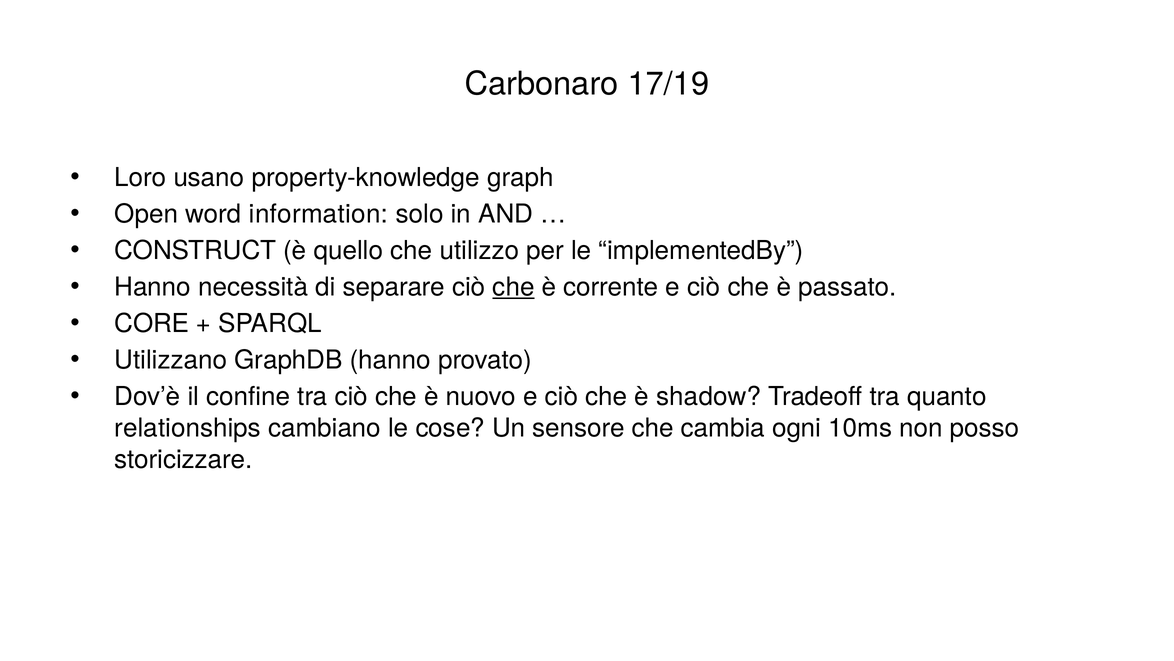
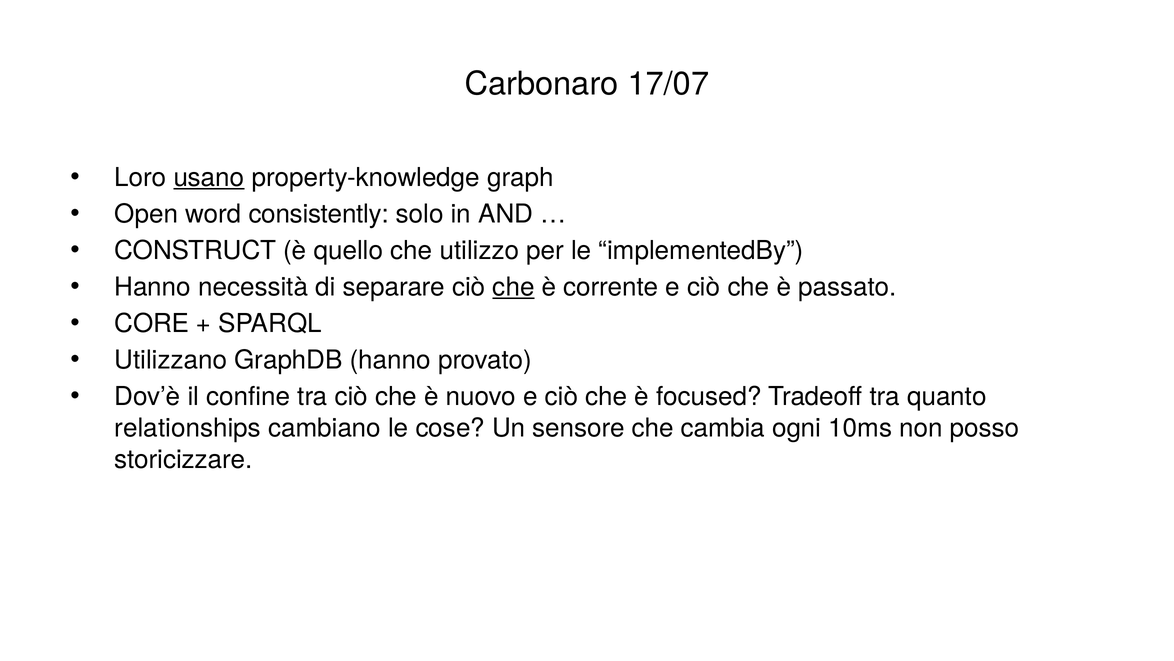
17/19: 17/19 -> 17/07 (668, 84)
usano underline: none -> present (209, 177)
information: information -> consistently (319, 214)
shadow: shadow -> focused (709, 397)
